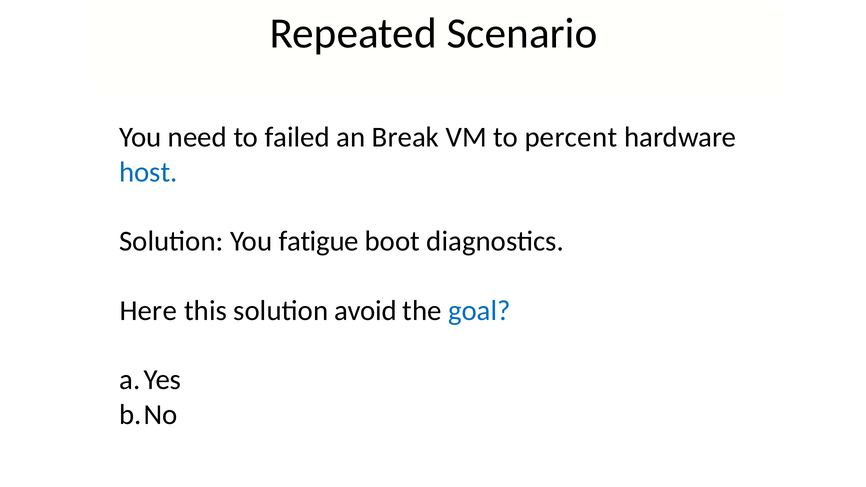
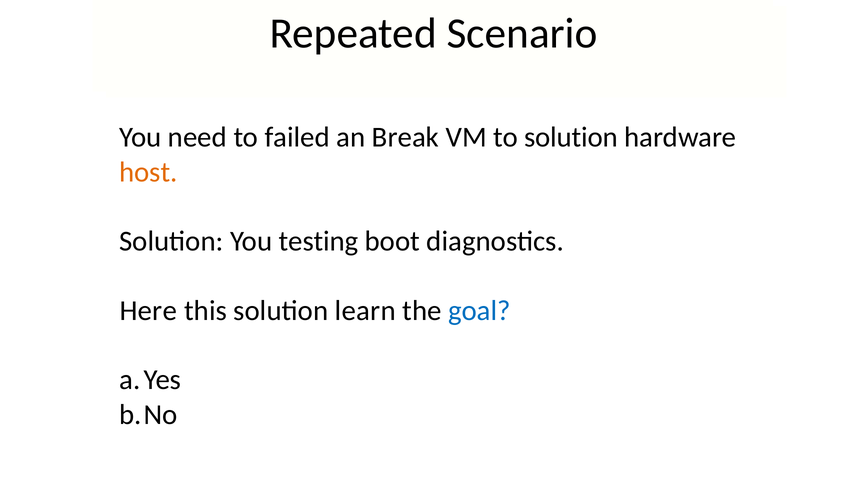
to percent: percent -> solution (571, 137)
host colour: blue -> orange (148, 172)
fatigue: fatigue -> testing (319, 241)
avoid: avoid -> learn (365, 311)
